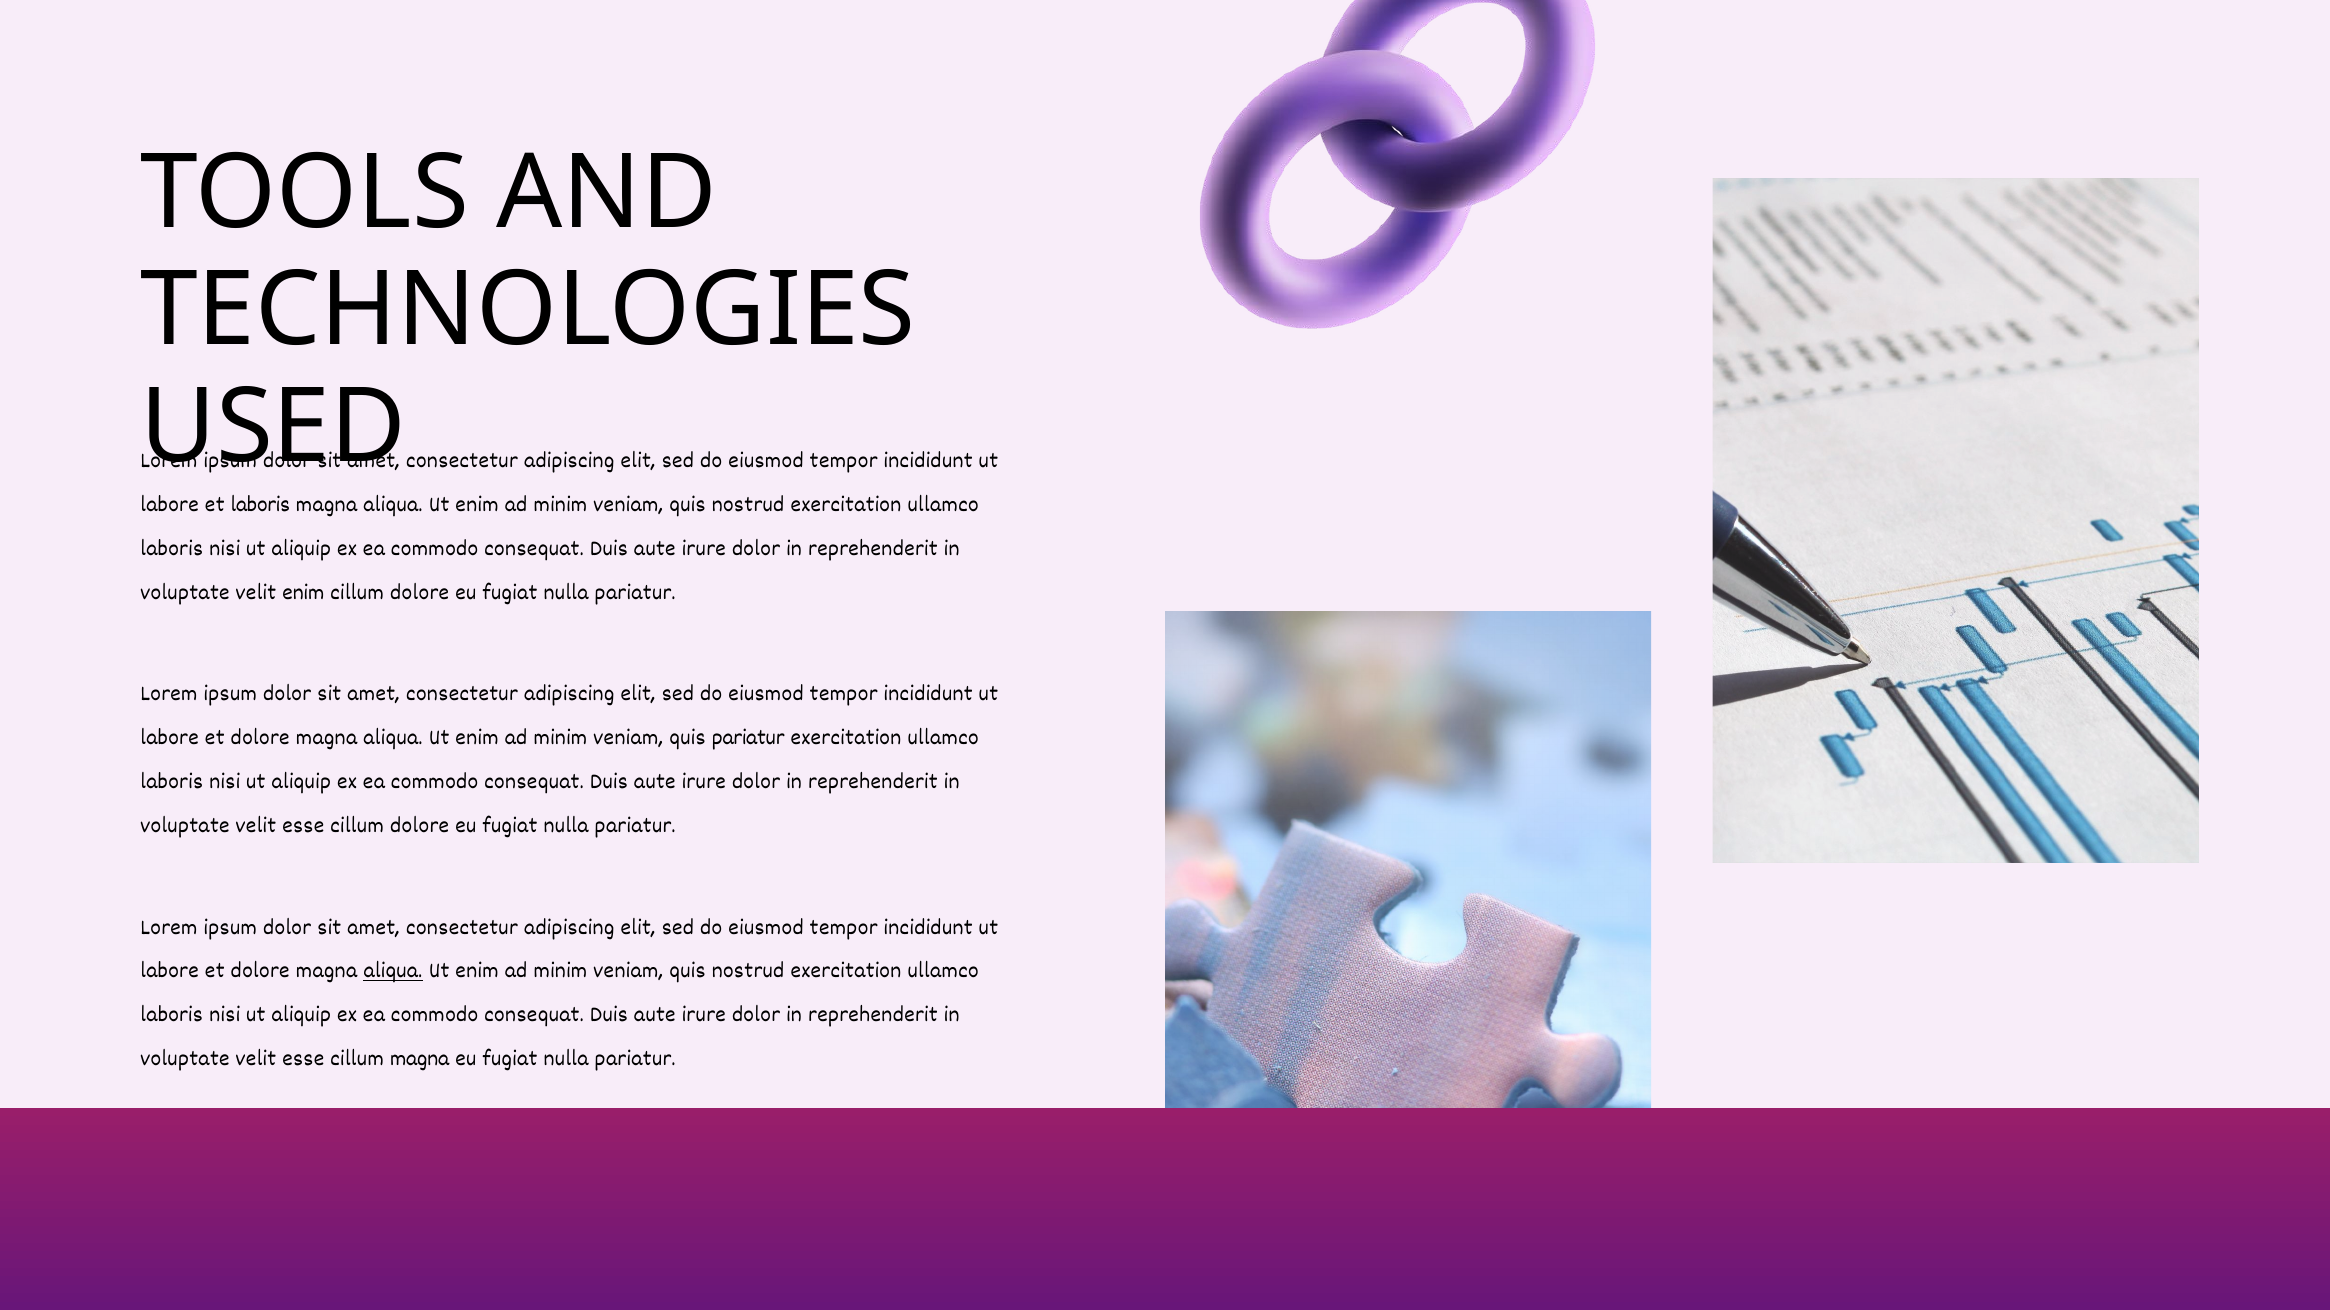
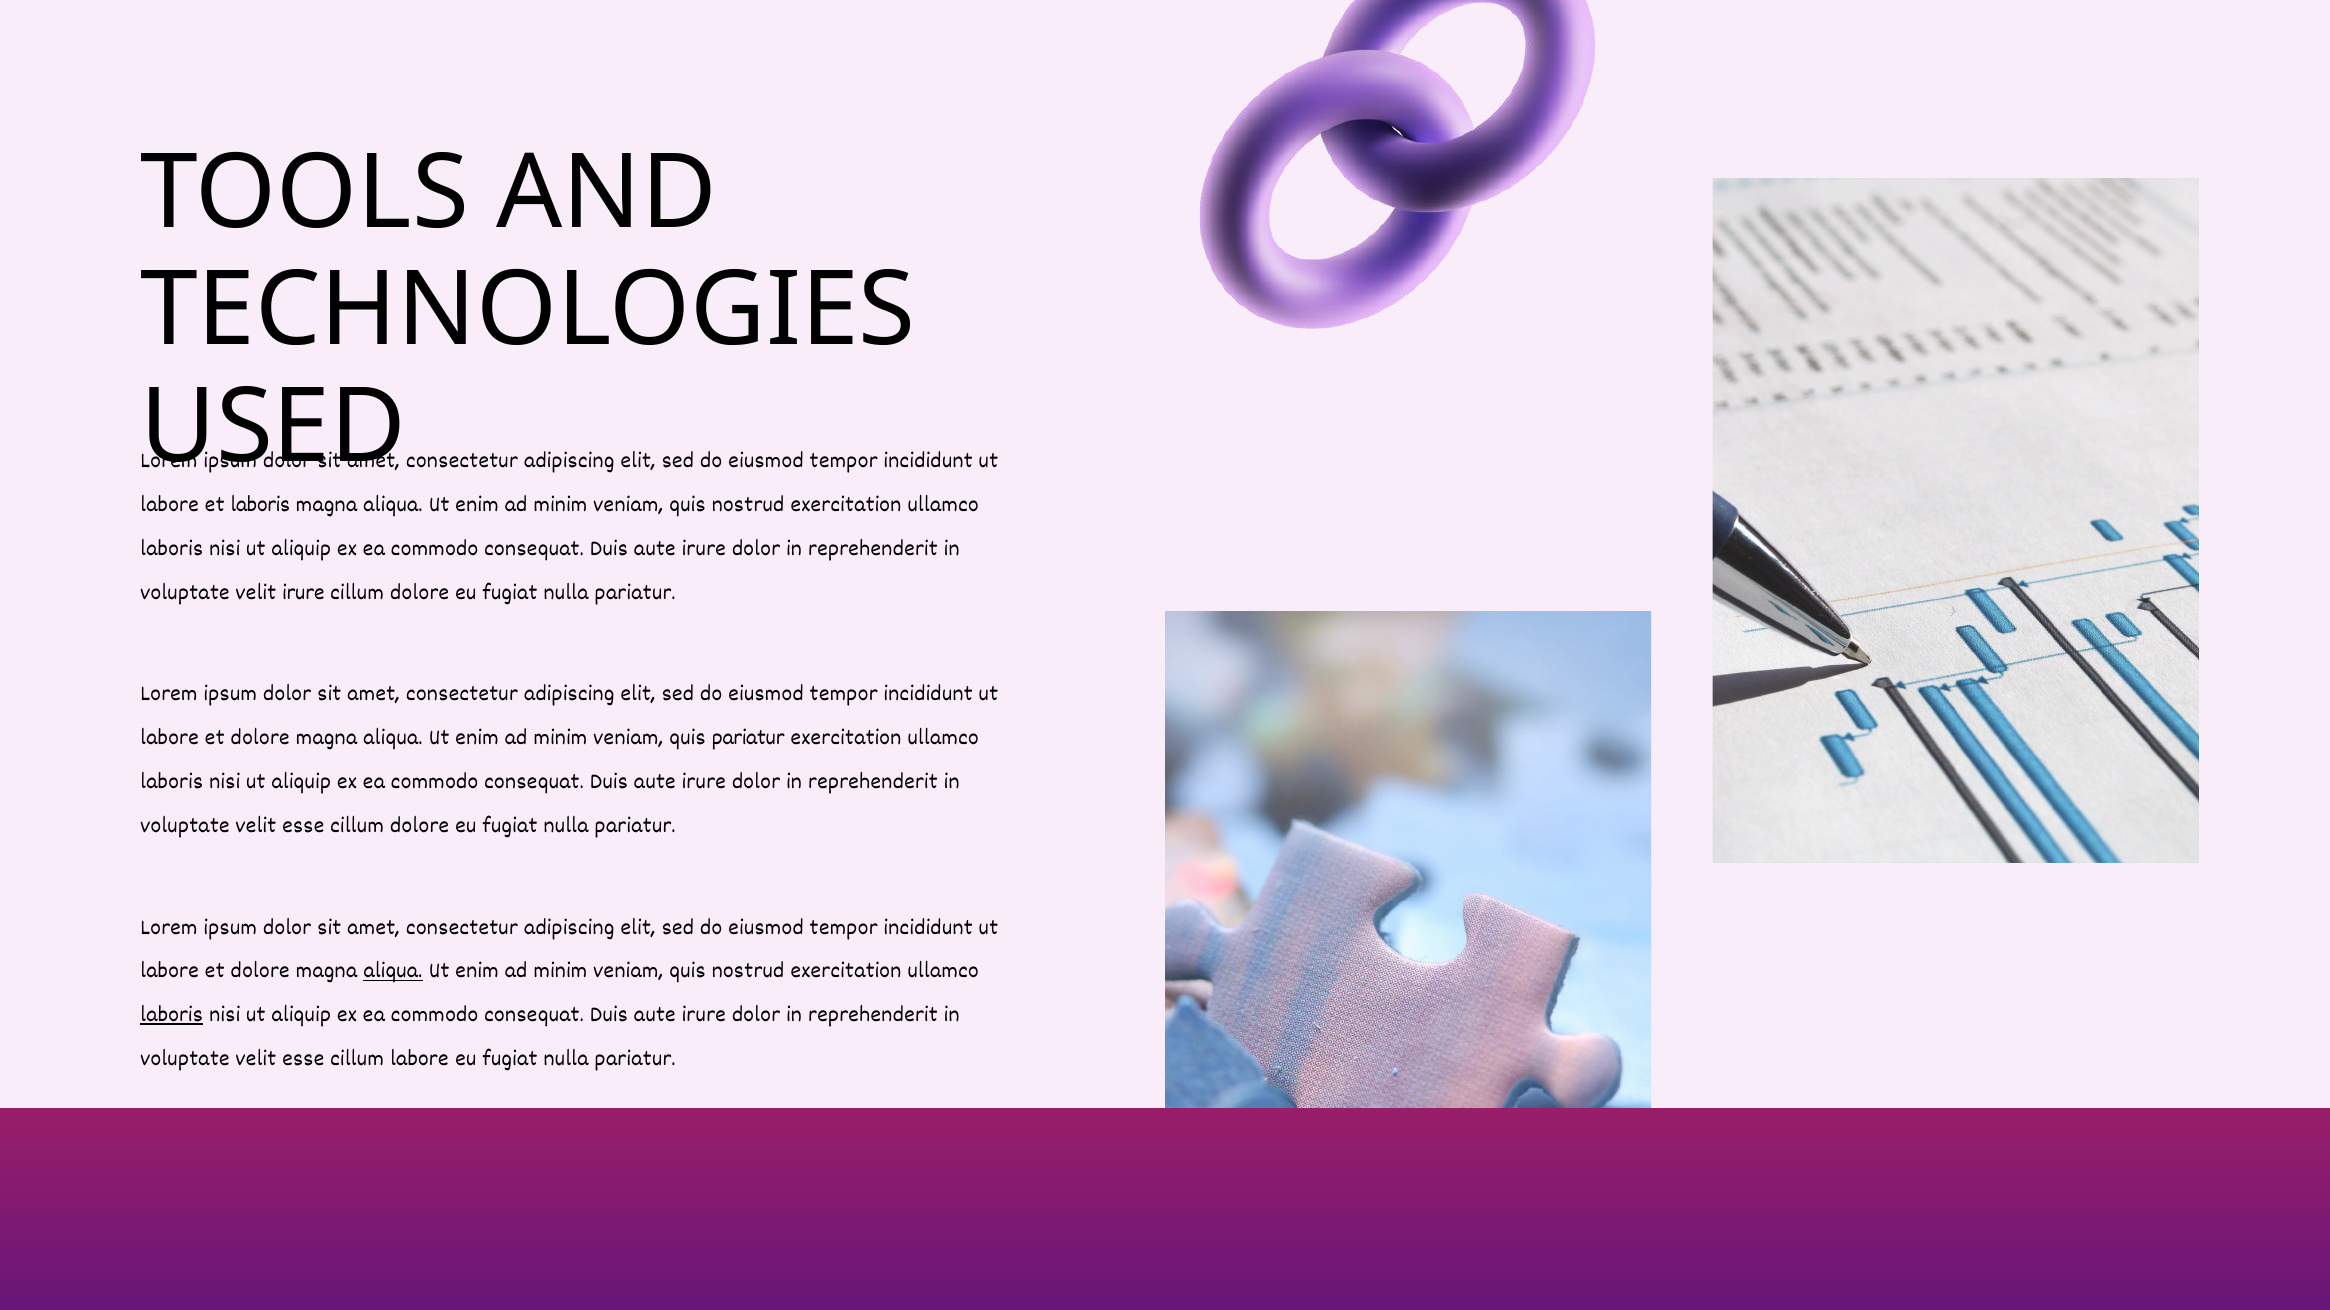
velit enim: enim -> irure (303, 592)
laboris underline: none -> present (172, 1014)
cillum magna: magna -> labore (419, 1058)
